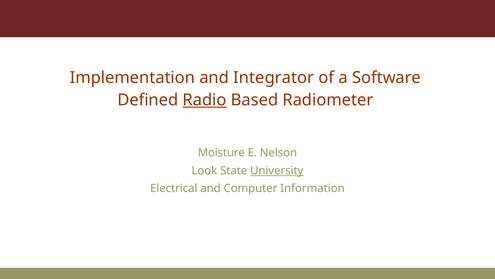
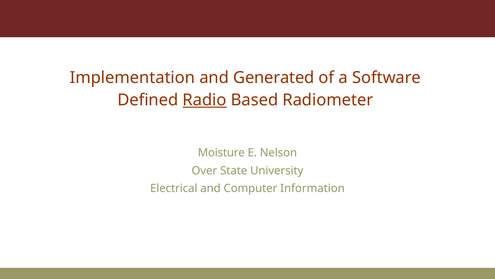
Integrator: Integrator -> Generated (274, 77)
Look: Look -> Over (204, 170)
University underline: present -> none (277, 170)
